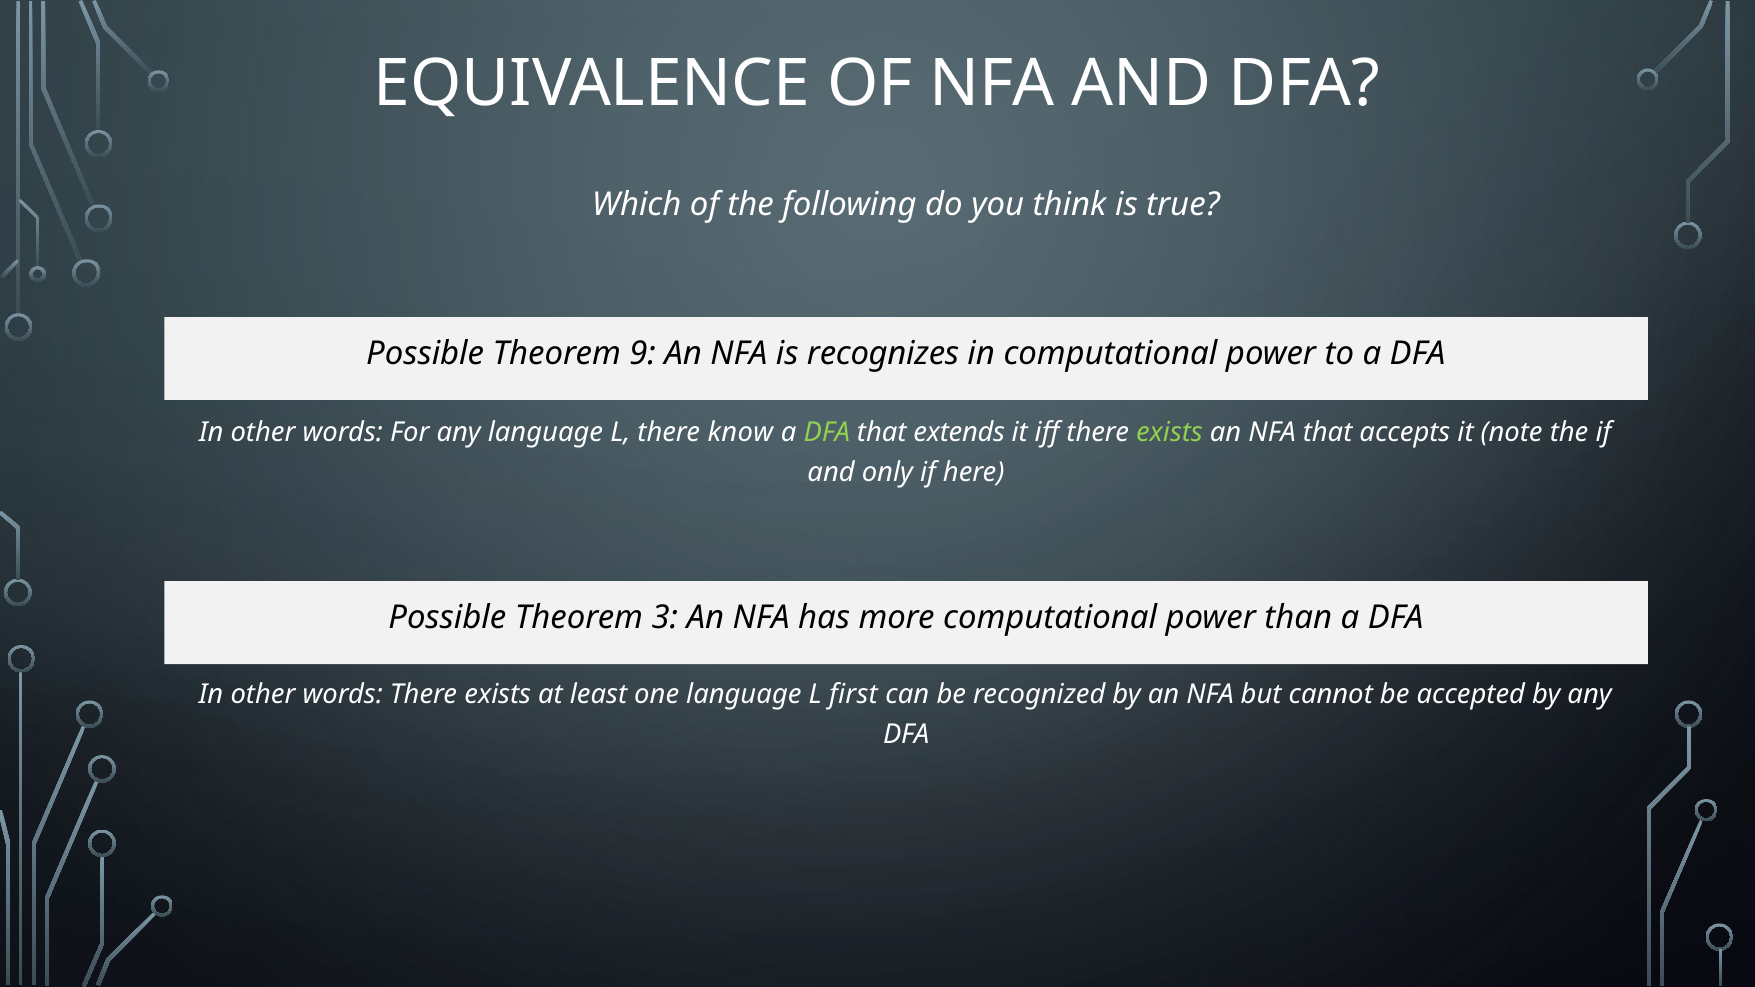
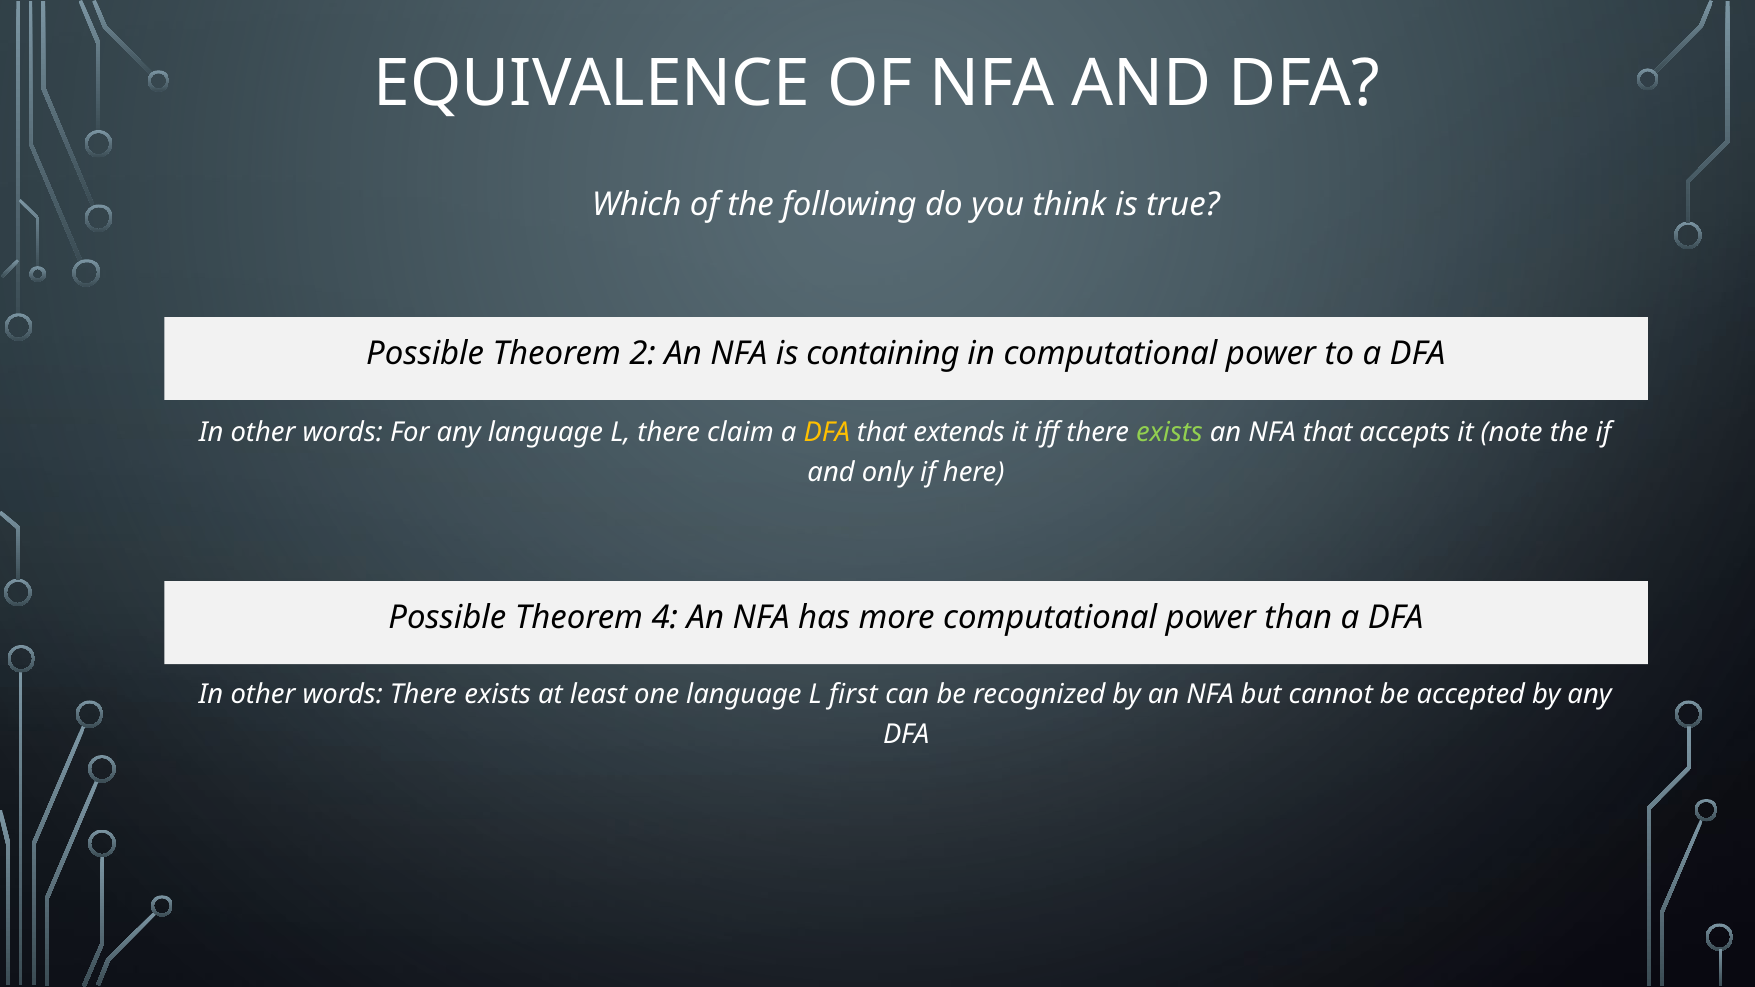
9: 9 -> 2 (643, 354)
recognizes: recognizes -> containing (883, 354)
know: know -> claim (740, 433)
DFA colour: light green -> yellow (827, 433)
3: 3 -> 4 (665, 618)
